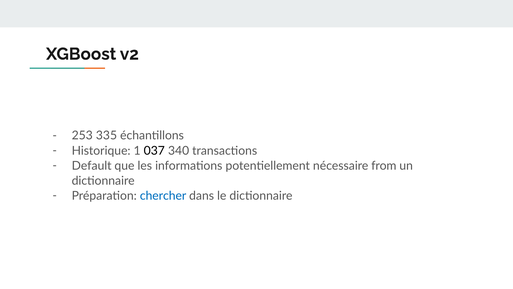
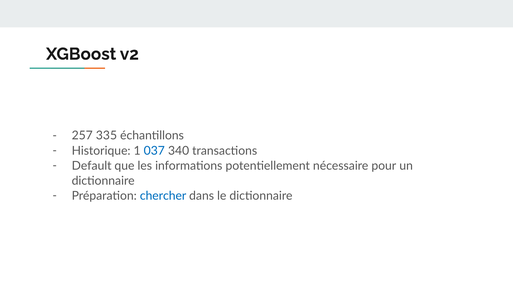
253: 253 -> 257 (82, 135)
037 colour: black -> blue (154, 150)
from: from -> pour (384, 165)
